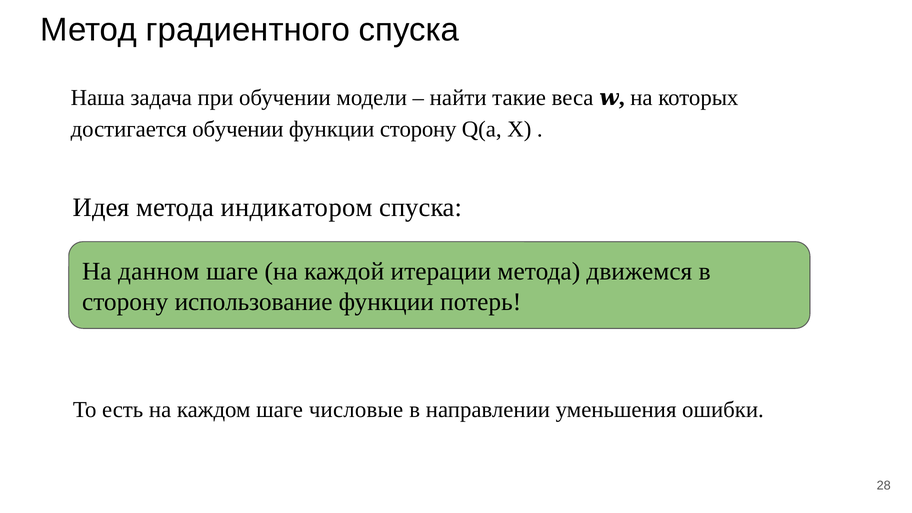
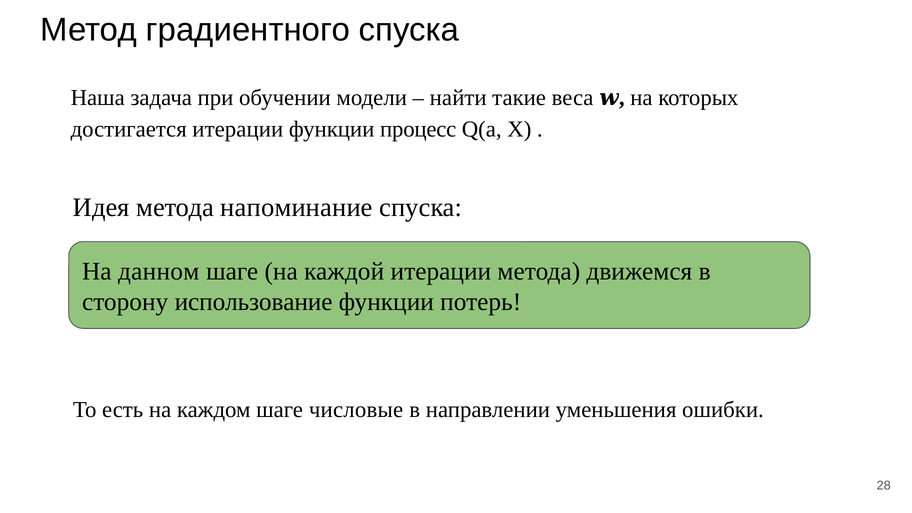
достигается обучении: обучении -> итерации (238, 129)
функции сторону: сторону -> процесс (418, 129)
индикатором: индикатором -> напоминание (297, 207)
